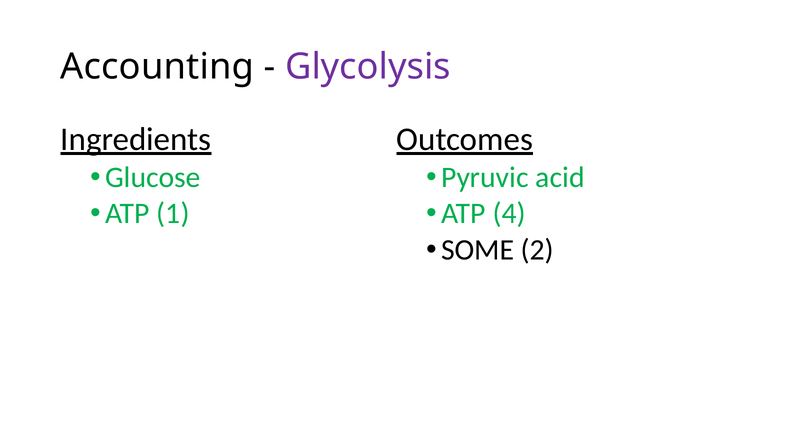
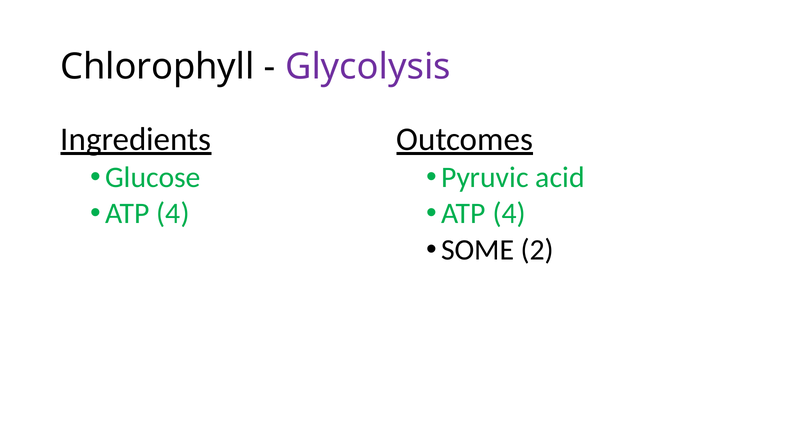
Accounting: Accounting -> Chlorophyll (157, 67)
1: 1 -> 4 (173, 214)
